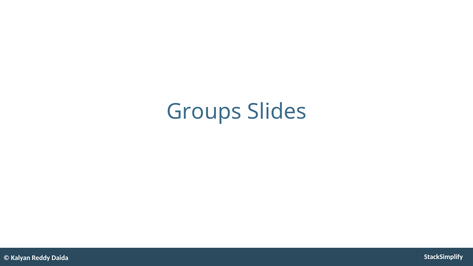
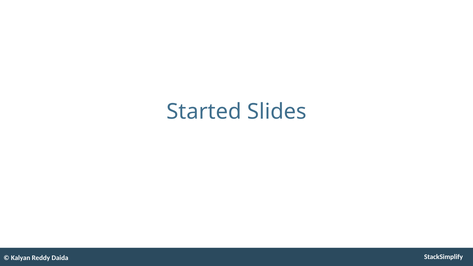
Groups: Groups -> Started (204, 112)
